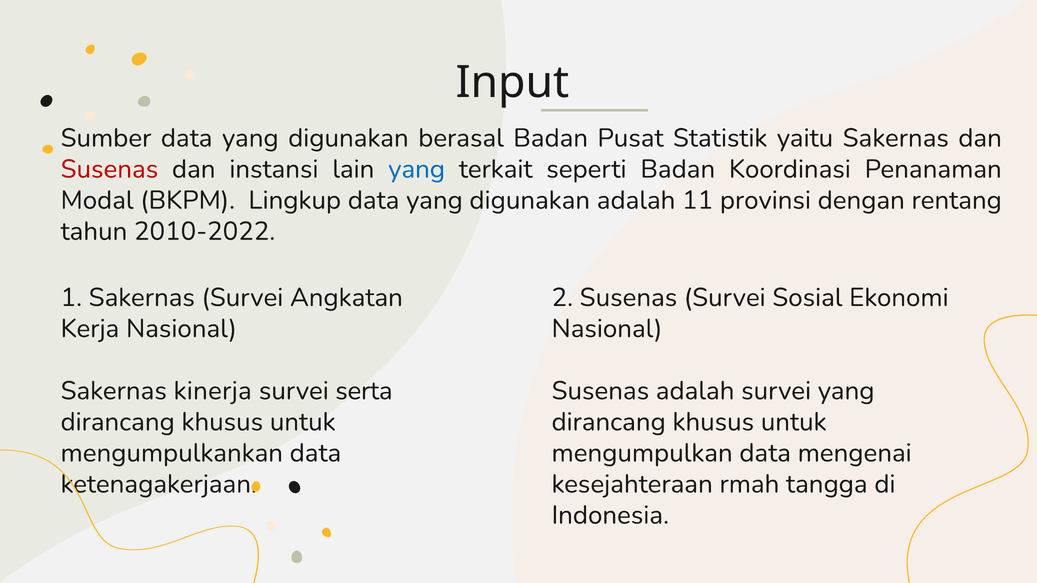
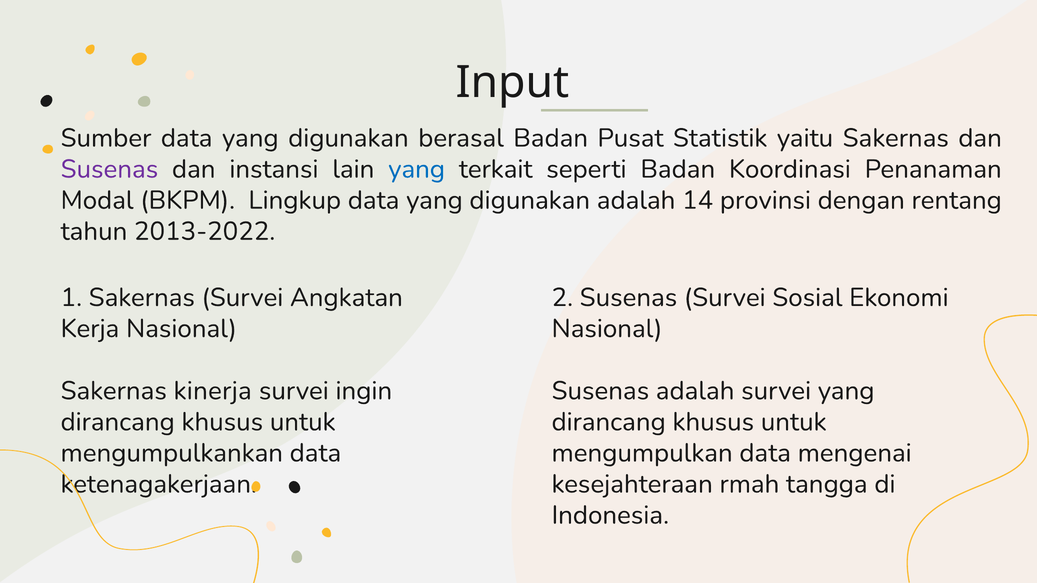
Susenas colour: red -> purple (109, 169)
11: 11 -> 14 (698, 200)
2010-2022: 2010-2022 -> 2013-2022 (205, 231)
serta: serta -> ingin (364, 391)
